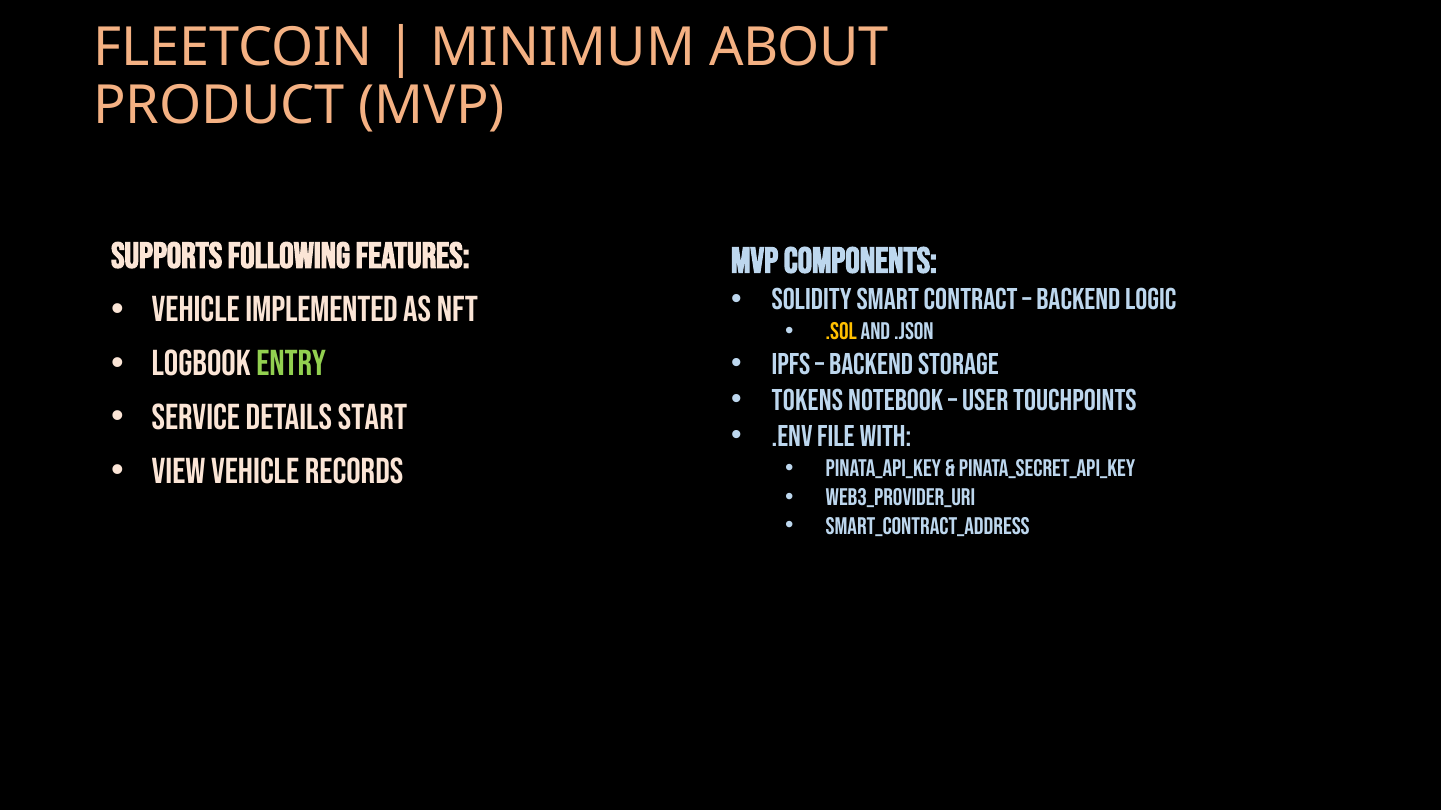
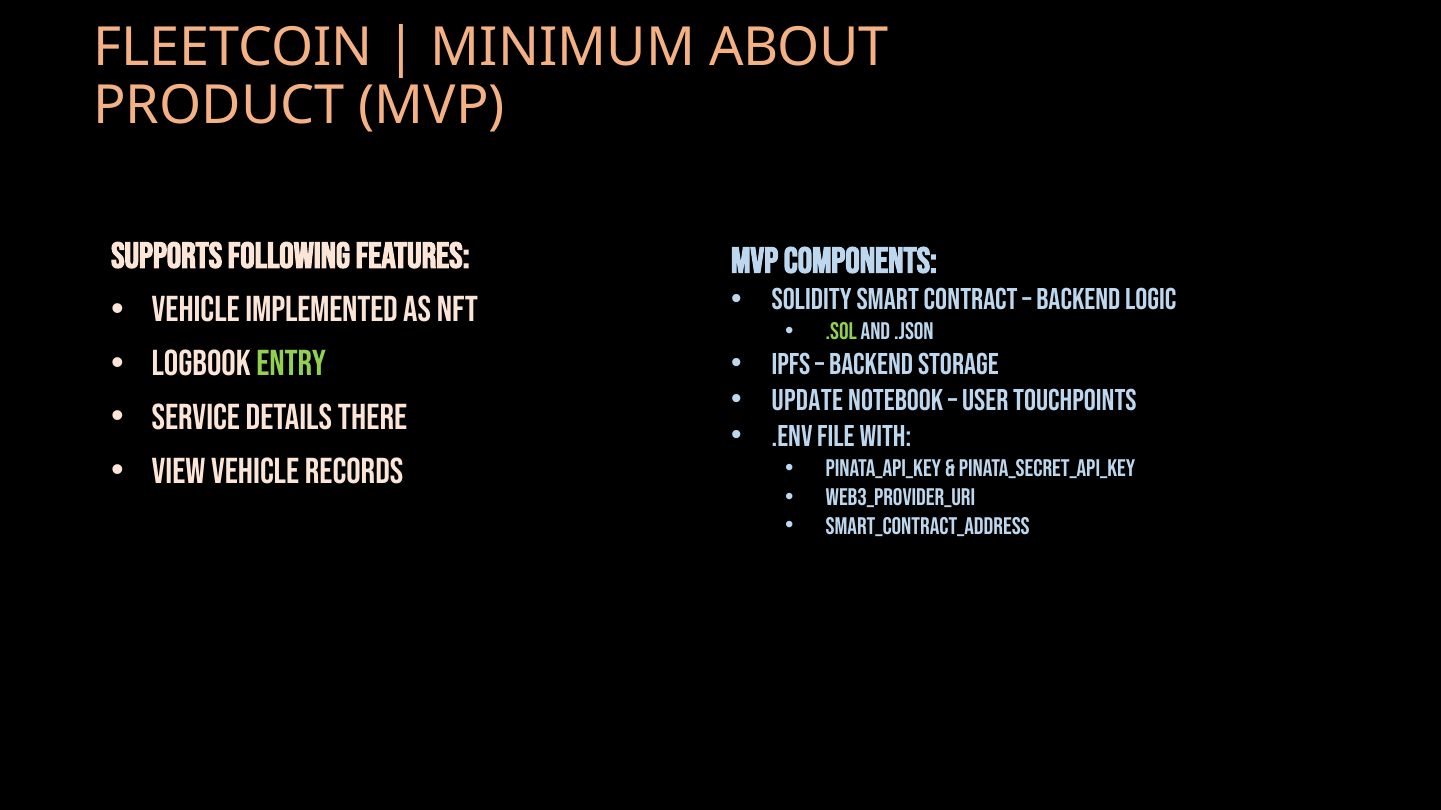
.SOL colour: yellow -> light green (841, 332)
TOKENS: TOKENS -> UPDATE (807, 401)
START: START -> THERE (373, 418)
